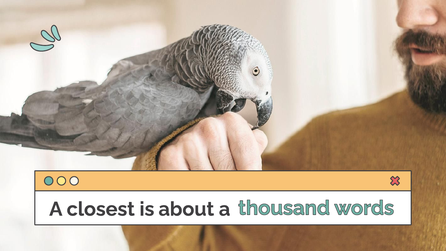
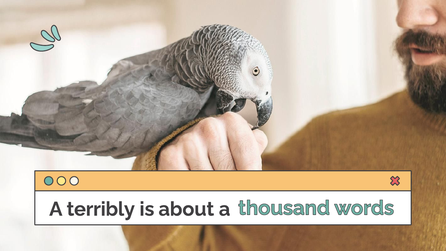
closest: closest -> terribly (101, 209)
